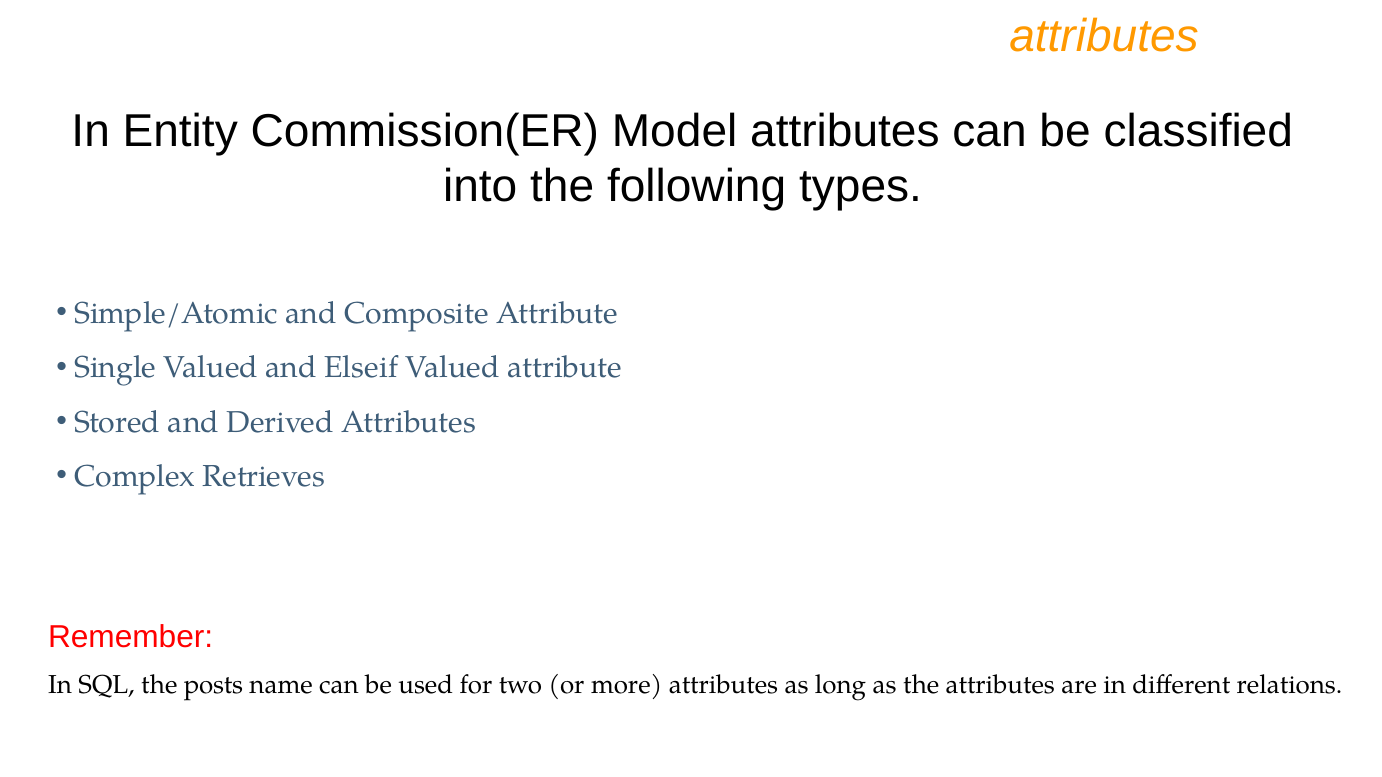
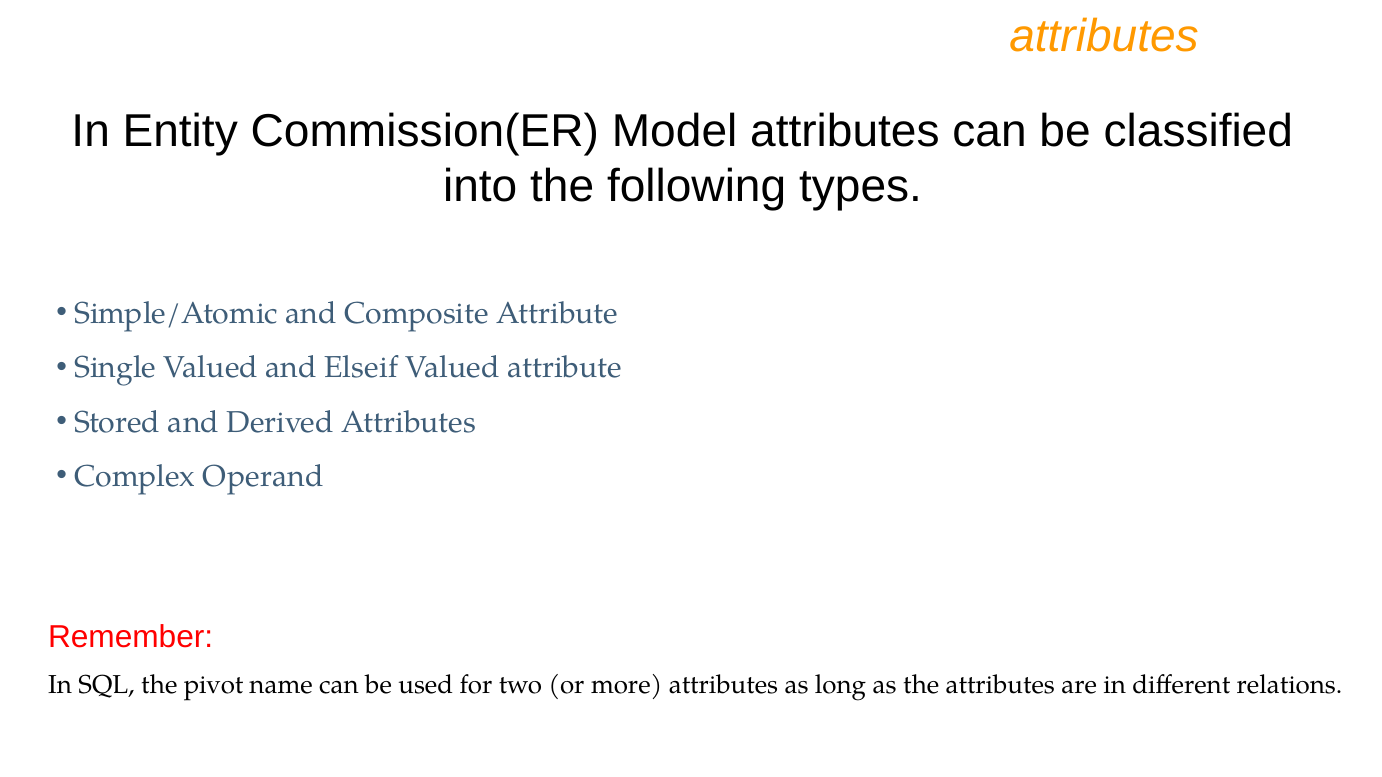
Retrieves: Retrieves -> Operand (264, 477)
posts: posts -> pivot (213, 685)
